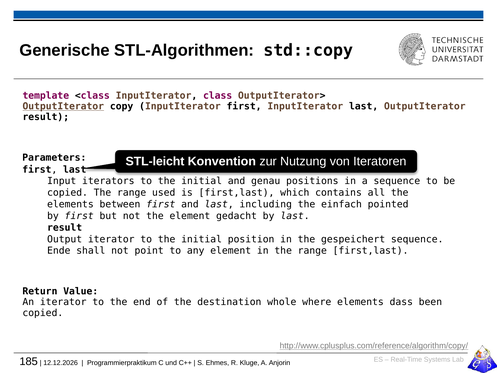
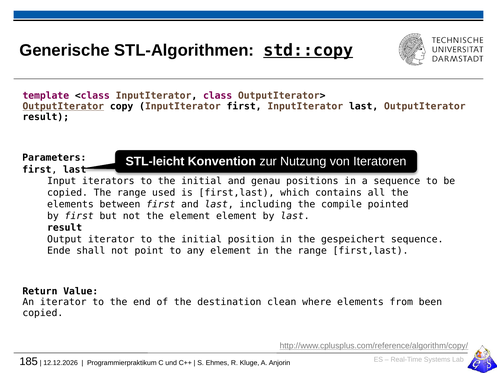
std::copy underline: none -> present (308, 50)
einfach: einfach -> compile (342, 204)
element gedacht: gedacht -> element (237, 216)
whole: whole -> clean (282, 302)
dass: dass -> from (401, 302)
